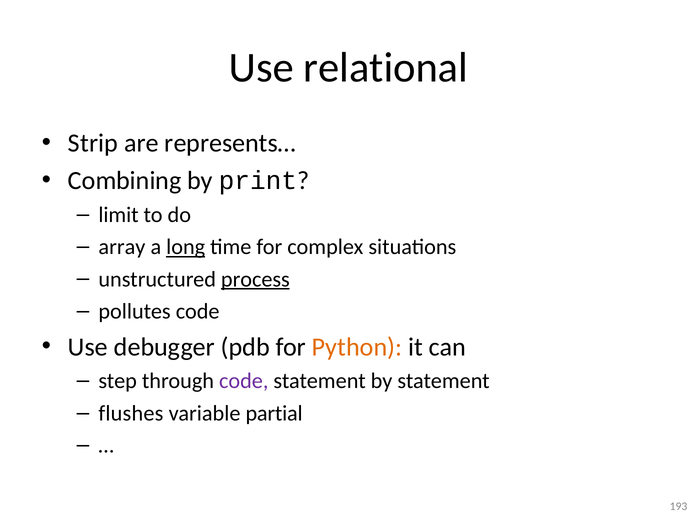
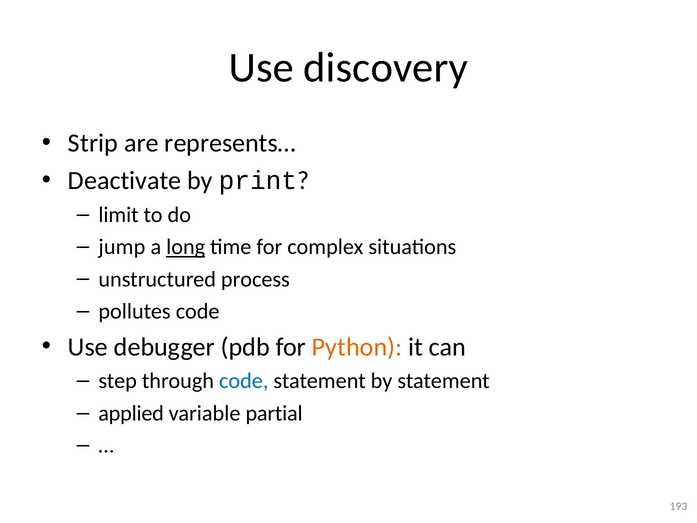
relational: relational -> discovery (386, 67)
Combining: Combining -> Deactivate (125, 181)
array: array -> jump (122, 247)
process underline: present -> none (255, 279)
code colour: purple -> blue (244, 381)
flushes: flushes -> applied (131, 413)
